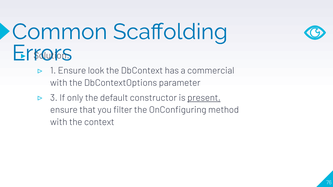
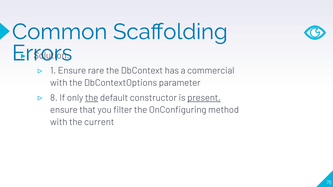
look: look -> rare (96, 71)
3: 3 -> 8 (54, 98)
the underline: none -> present (92, 98)
context: context -> current (99, 122)
